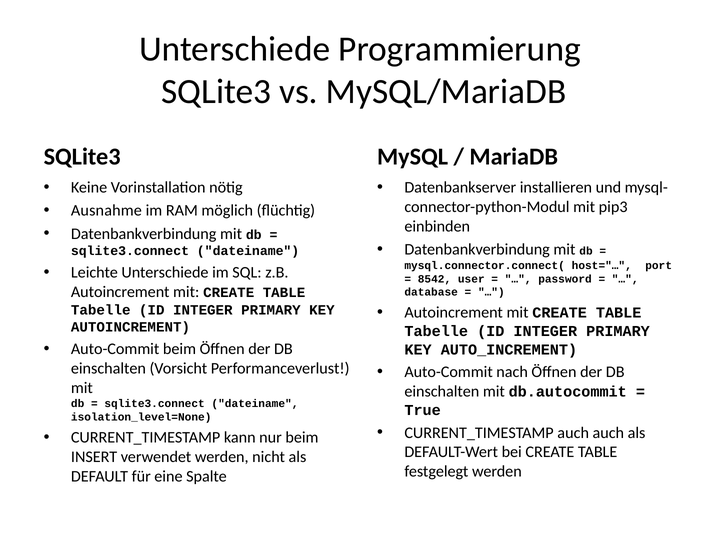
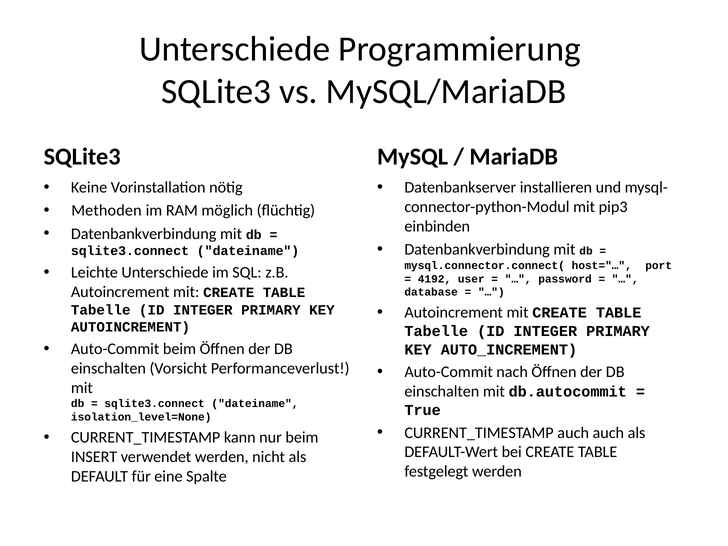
Ausnahme: Ausnahme -> Methoden (106, 211)
8542: 8542 -> 4192 (434, 279)
